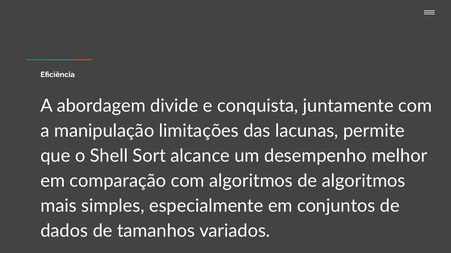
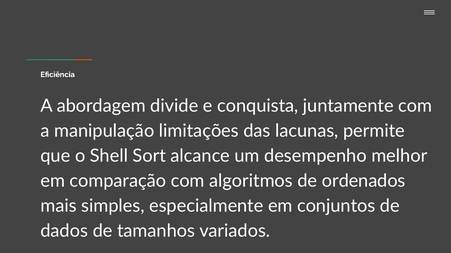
de algoritmos: algoritmos -> ordenados (364, 181)
